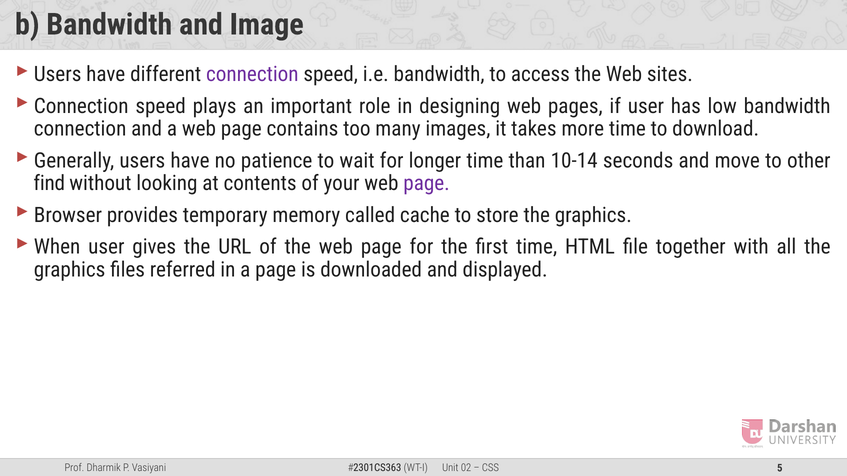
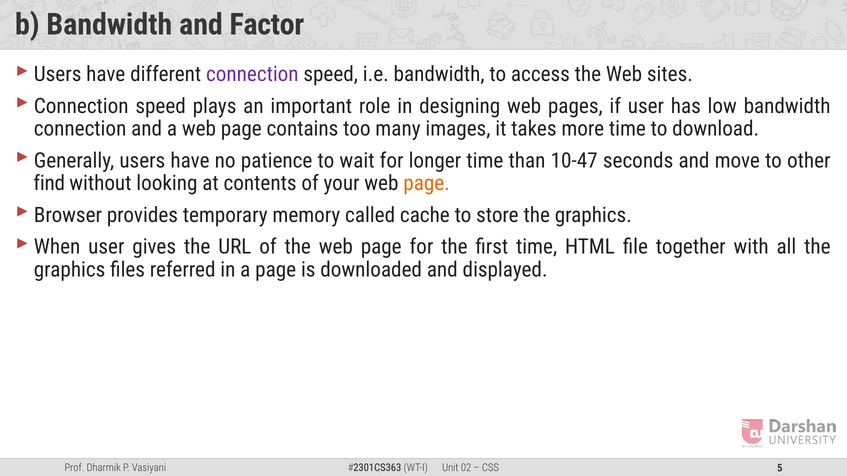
Image: Image -> Factor (267, 25)
10-14: 10-14 -> 10-47 (574, 161)
page colour: purple -> orange (427, 184)
